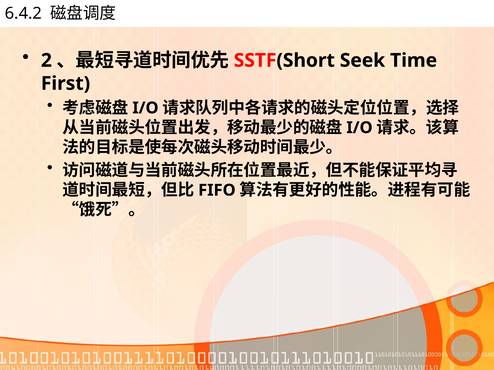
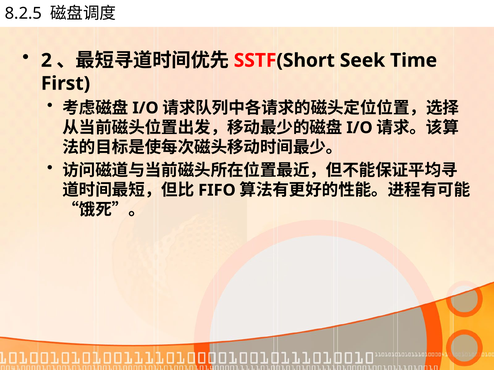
6.4.2: 6.4.2 -> 8.2.5 (23, 13)
